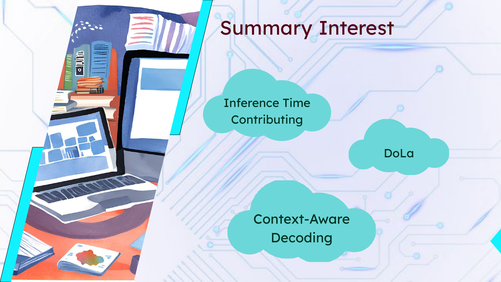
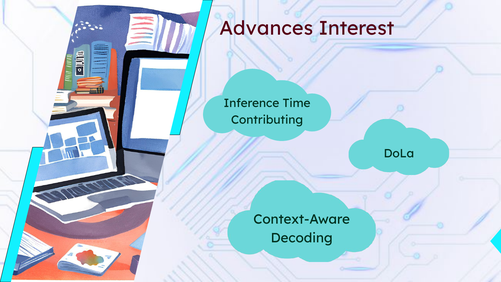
Summary: Summary -> Advances (266, 28)
